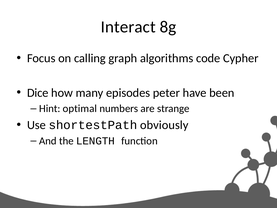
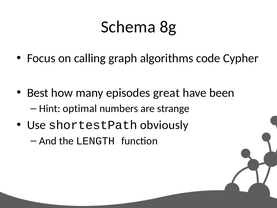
Interact: Interact -> Schema (128, 27)
Dice: Dice -> Best (38, 93)
peter: peter -> great (166, 93)
